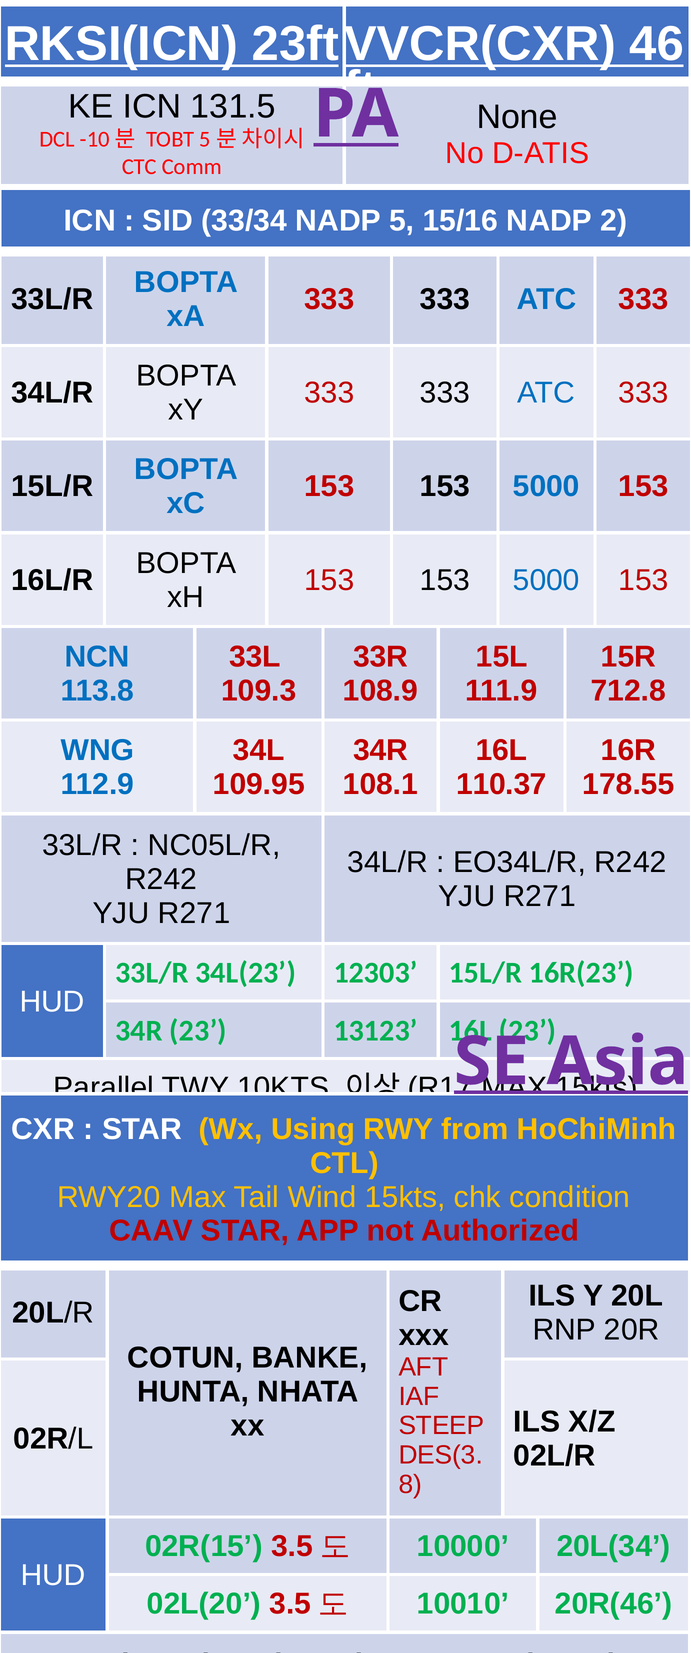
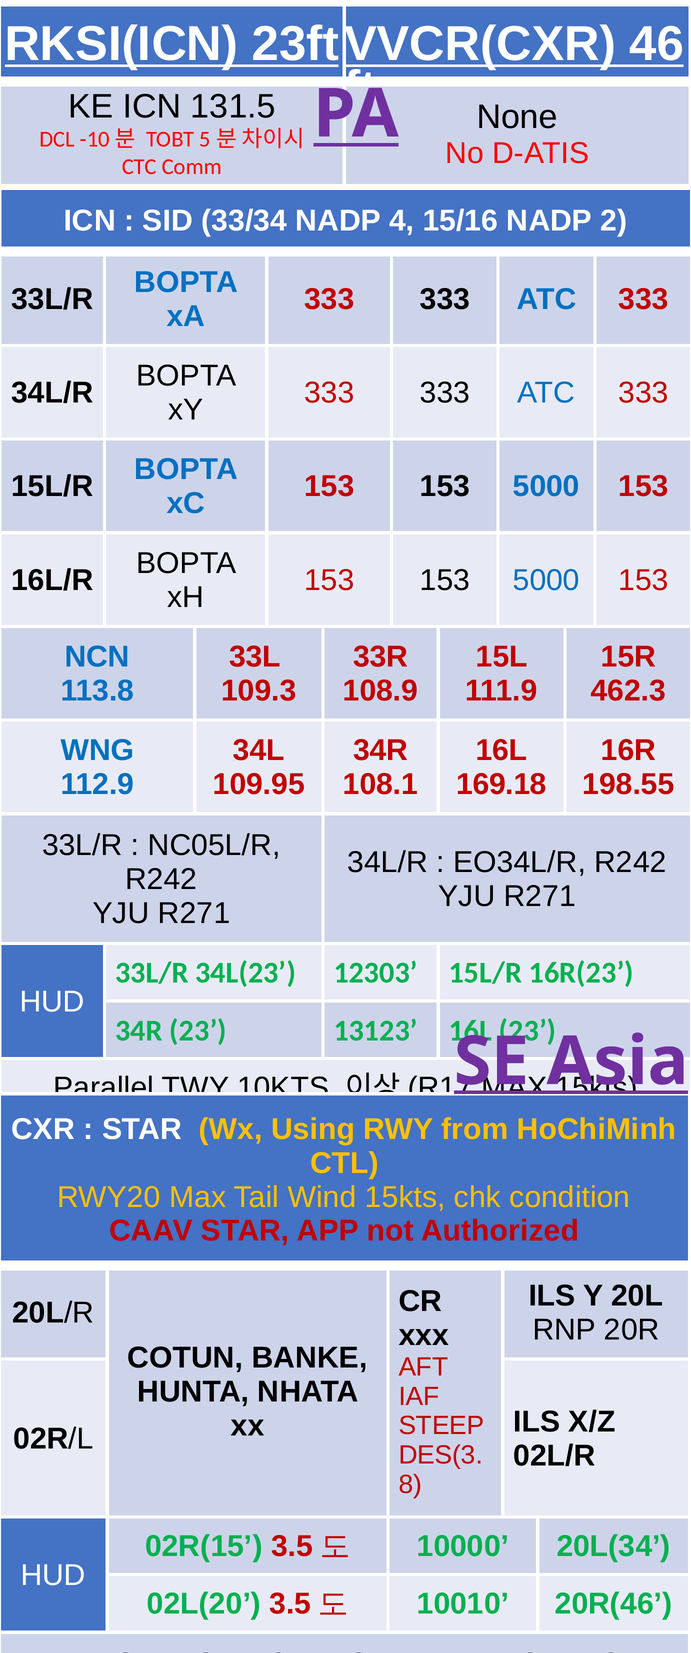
NADP 5: 5 -> 4 (402, 221)
712.8: 712.8 -> 462.3 (628, 691)
110.37: 110.37 -> 169.18 (501, 785)
178.55: 178.55 -> 198.55 (628, 785)
